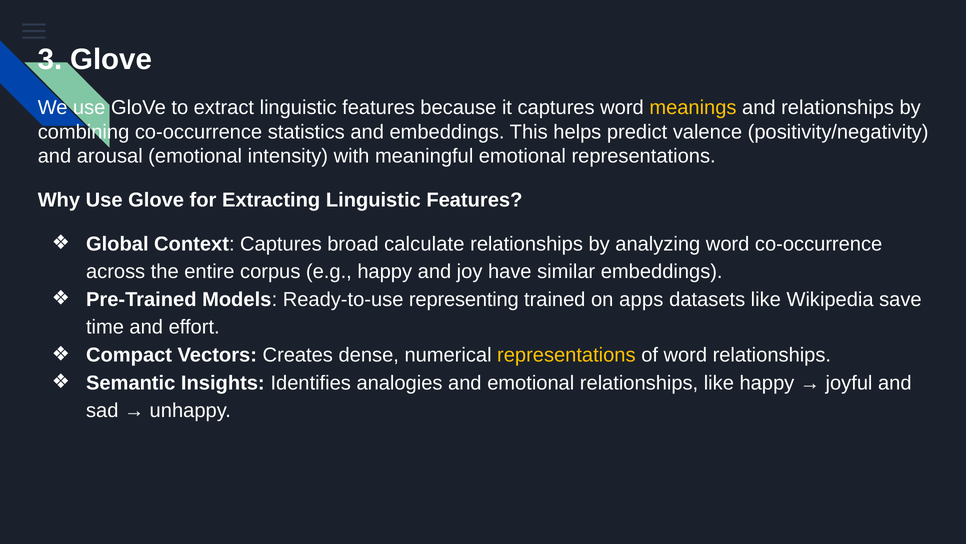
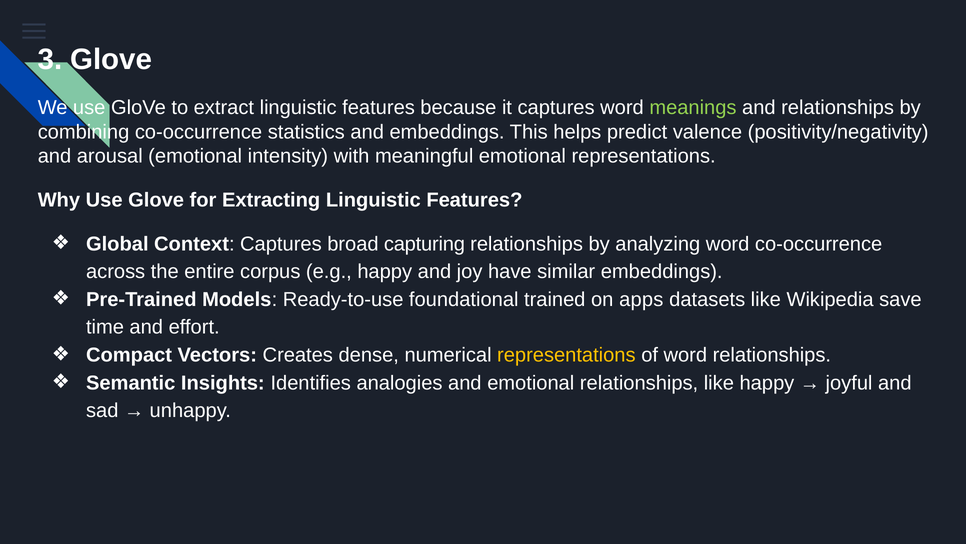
meanings colour: yellow -> light green (693, 108)
calculate: calculate -> capturing (424, 244)
representing: representing -> foundational (464, 299)
